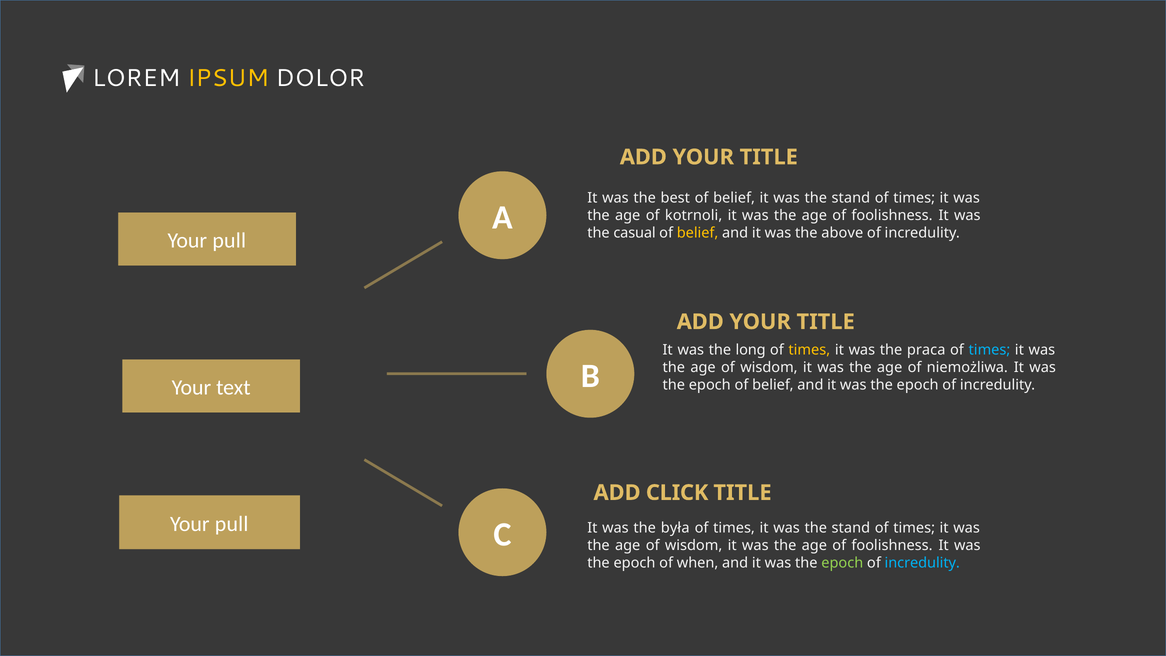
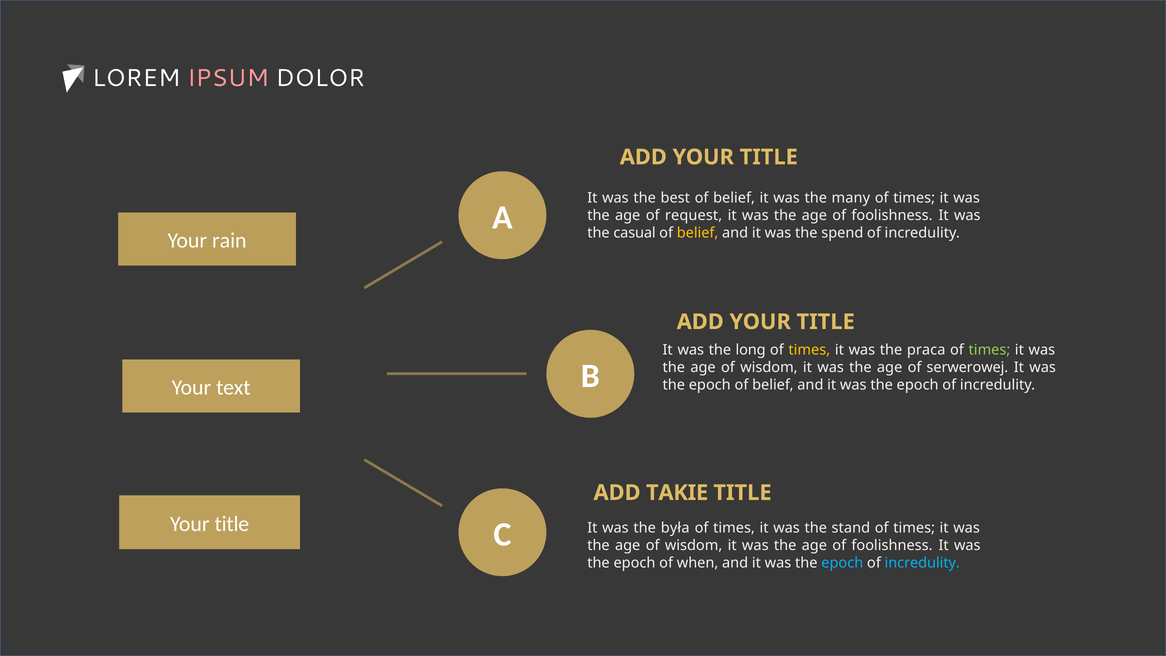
IPSUM colour: yellow -> pink (228, 78)
stand: stand -> many (851, 198)
kotrnoli: kotrnoli -> request (694, 215)
above: above -> spend (842, 233)
pull: pull -> rain (229, 241)
times colour: light blue -> light green (989, 350)
niemożliwa: niemożliwa -> serwerowej (967, 367)
CLICK: CLICK -> TAKIE (677, 493)
pull: pull -> title (232, 524)
epoch colour: light green -> light blue (842, 563)
